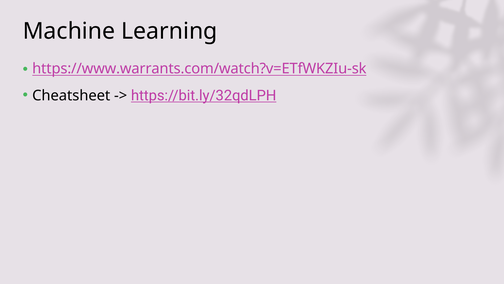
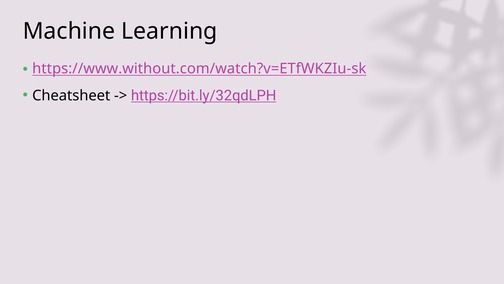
https://www.warrants.com/watch?v=ETfWKZIu-sk: https://www.warrants.com/watch?v=ETfWKZIu-sk -> https://www.without.com/watch?v=ETfWKZIu-sk (199, 68)
